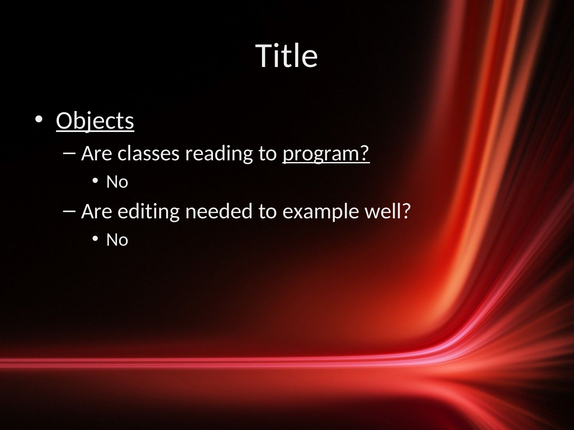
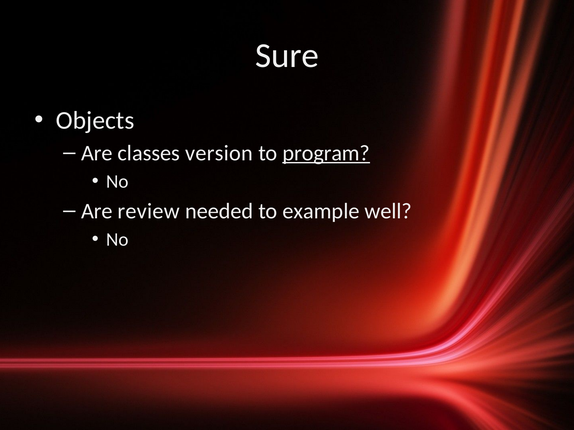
Title: Title -> Sure (287, 56)
Objects underline: present -> none (95, 120)
reading: reading -> version (219, 153)
editing: editing -> review (149, 211)
